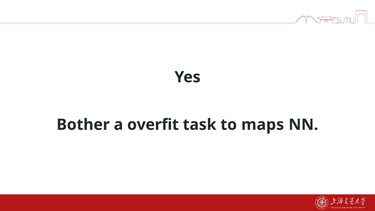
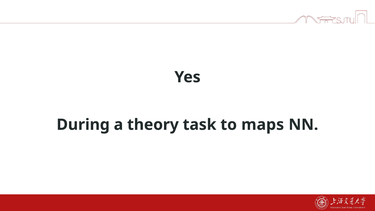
Bother: Bother -> During (83, 125)
overfit: overfit -> theory (153, 125)
